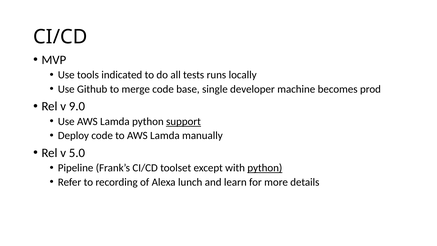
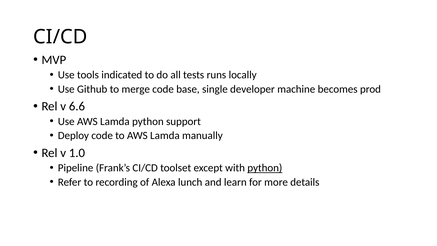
9.0: 9.0 -> 6.6 (77, 106)
support underline: present -> none (183, 121)
5.0: 5.0 -> 1.0 (77, 153)
